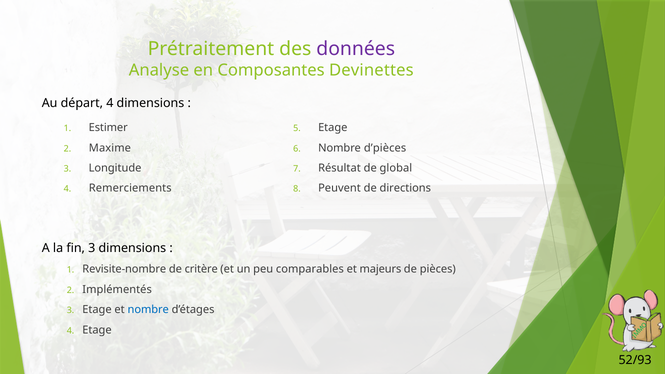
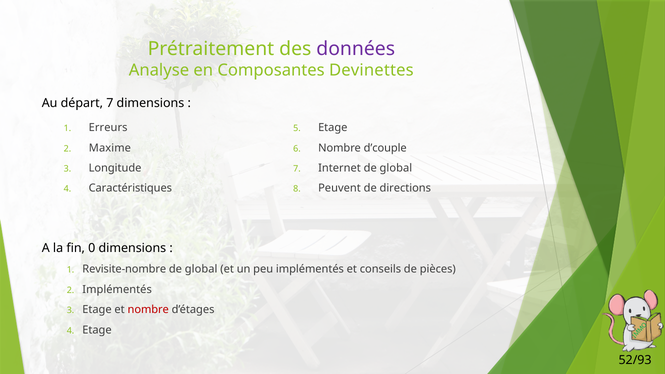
départ 4: 4 -> 7 (110, 103)
Estimer: Estimer -> Erreurs (108, 128)
d’pièces: d’pièces -> d’couple (385, 148)
Résultat: Résultat -> Internet (339, 168)
Remerciements: Remerciements -> Caractéristiques (130, 188)
fin 3: 3 -> 0 (92, 248)
critère: critère -> global (201, 269)
peu comparables: comparables -> implémentés (310, 269)
majeurs: majeurs -> conseils (380, 269)
nombre colour: blue -> red (148, 310)
